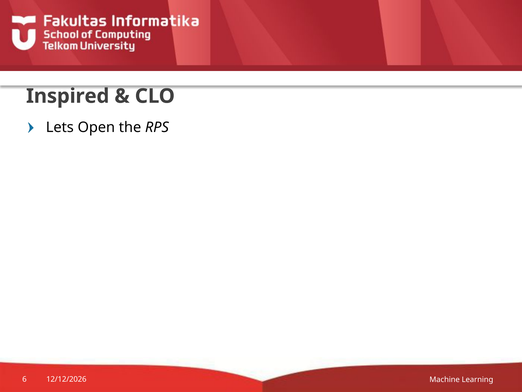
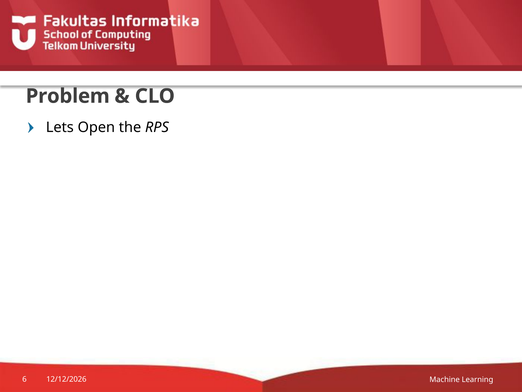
Inspired: Inspired -> Problem (68, 96)
